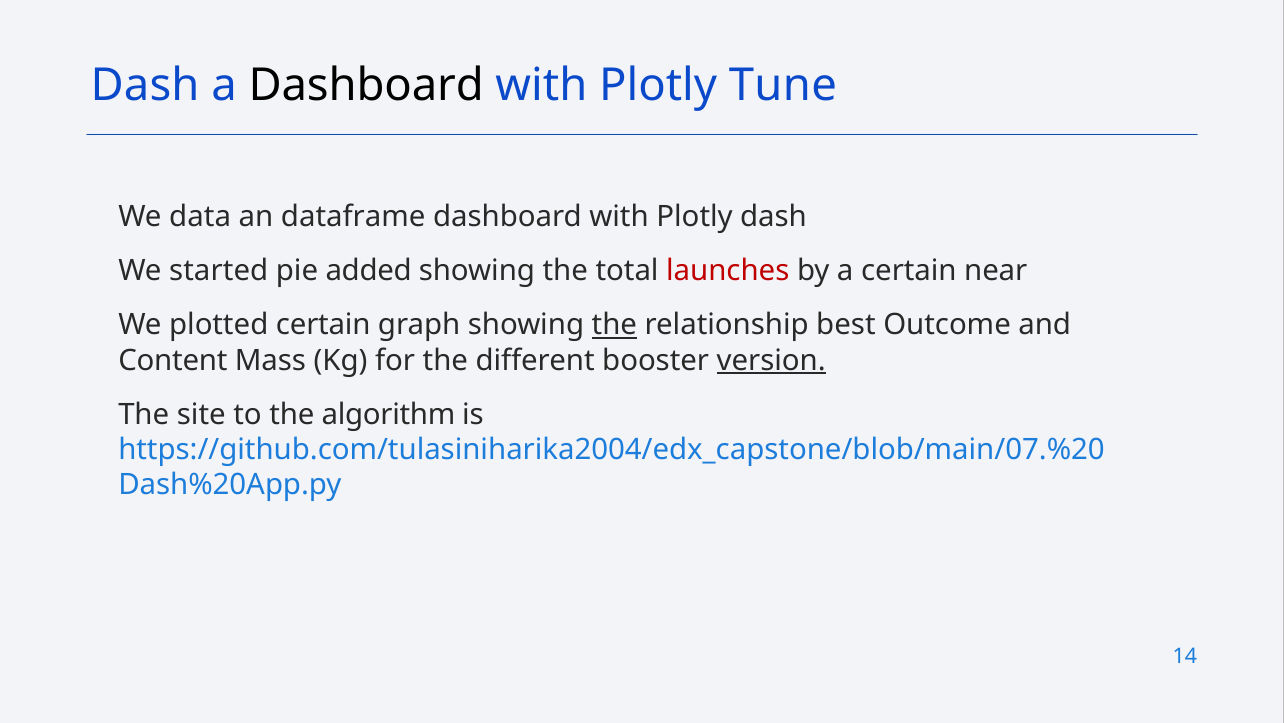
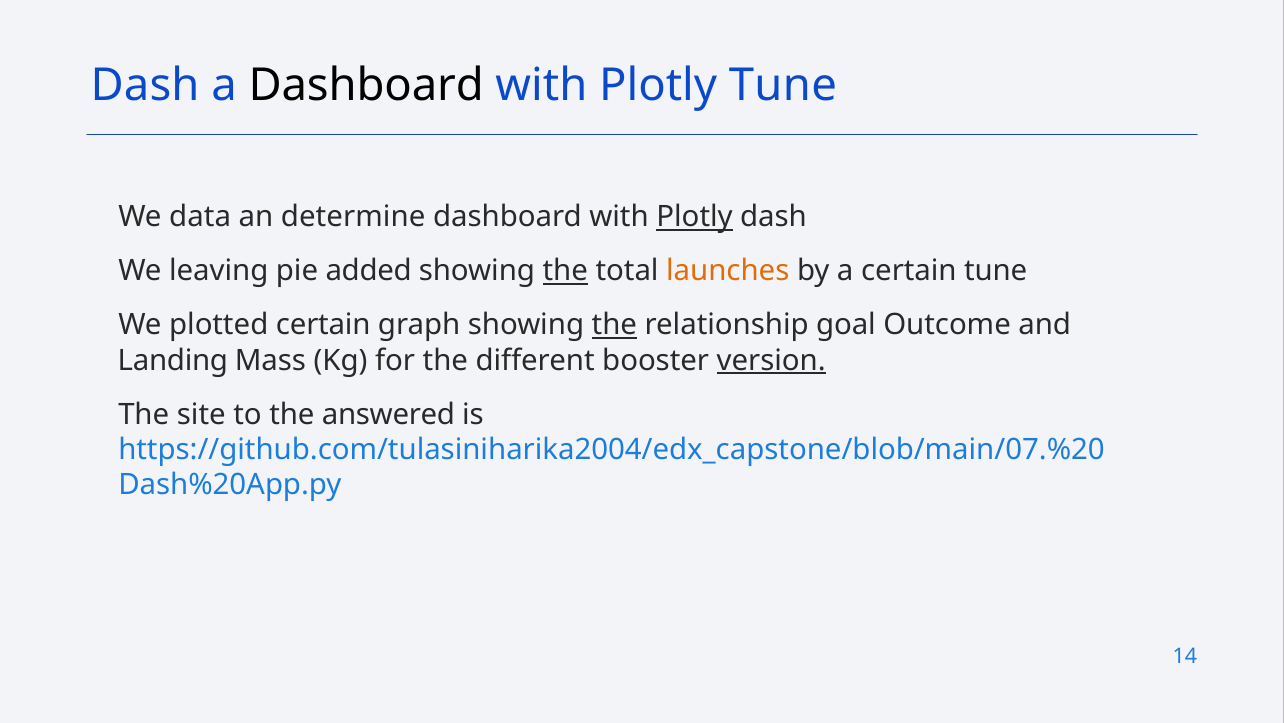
dataframe: dataframe -> determine (353, 217)
Plotly underline: none -> present (695, 217)
started: started -> leaving (219, 271)
the underline: none -> present (565, 271)
launches colour: red -> orange (728, 271)
certain near: near -> tune (996, 271)
best: best -> goal (846, 325)
Content: Content -> Landing (173, 360)
algorithm: algorithm -> answered (388, 414)
